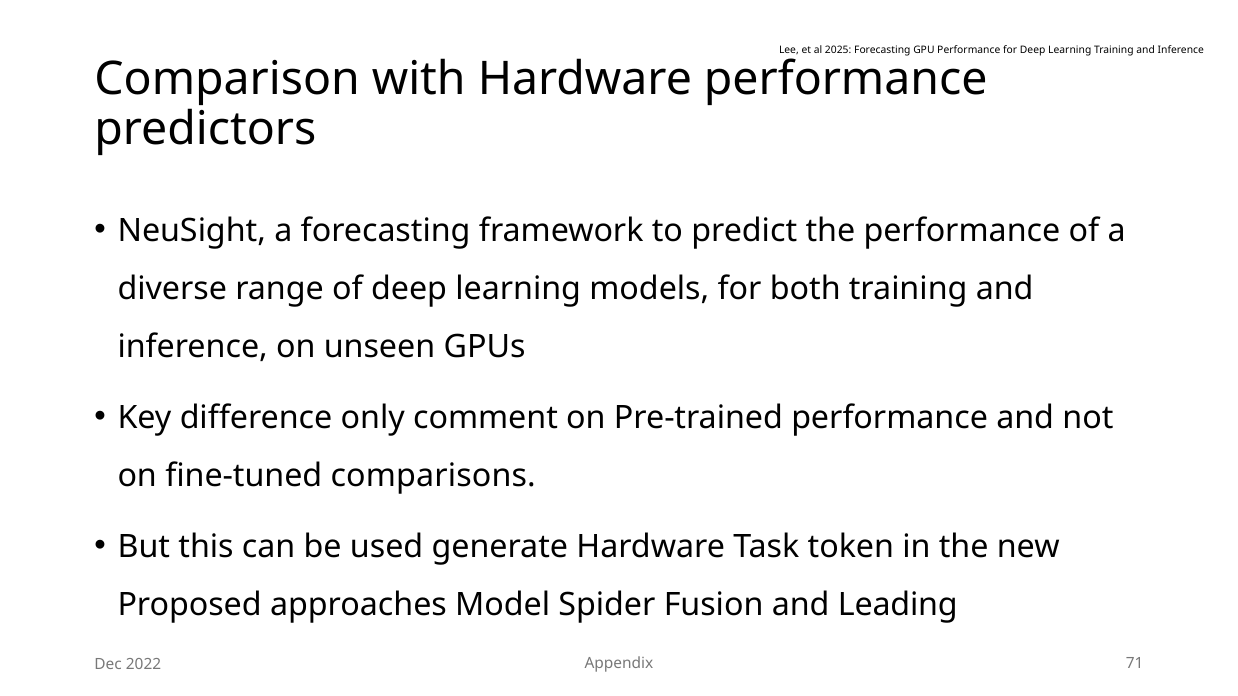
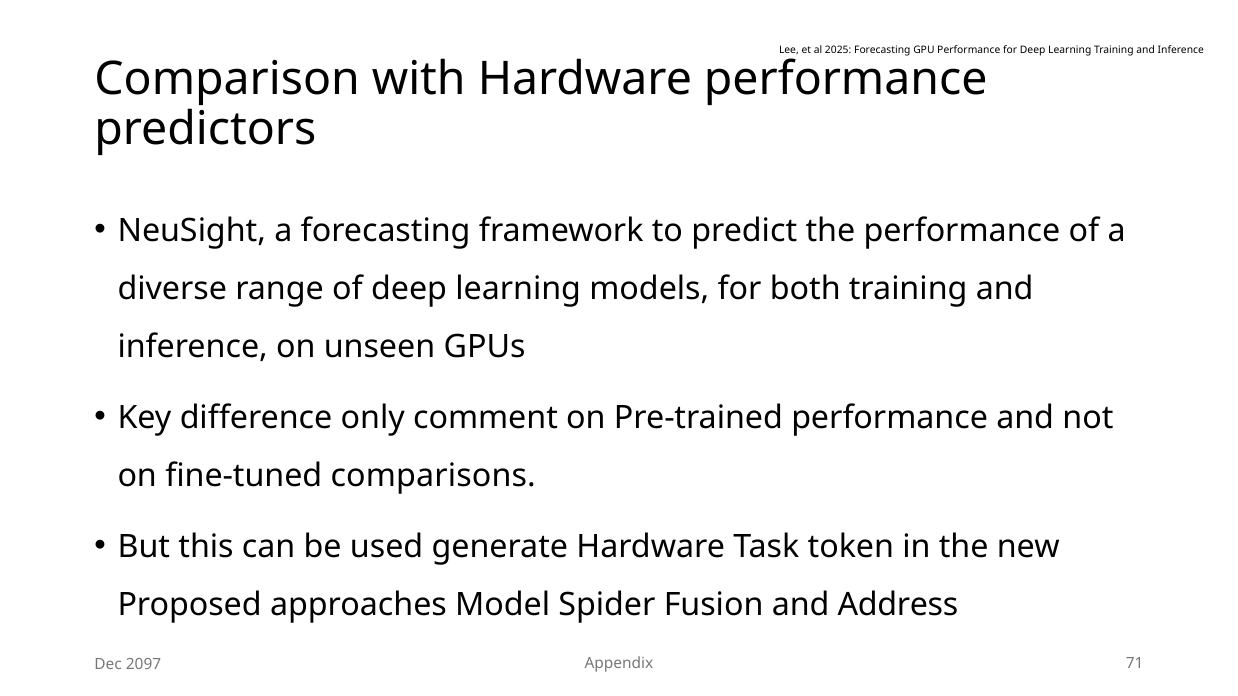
Leading: Leading -> Address (898, 605)
2022: 2022 -> 2097 (143, 665)
